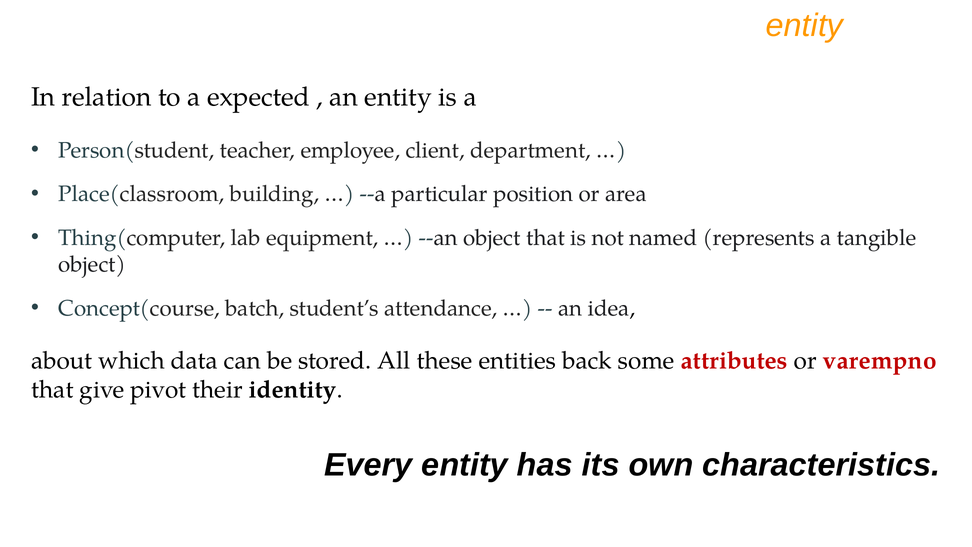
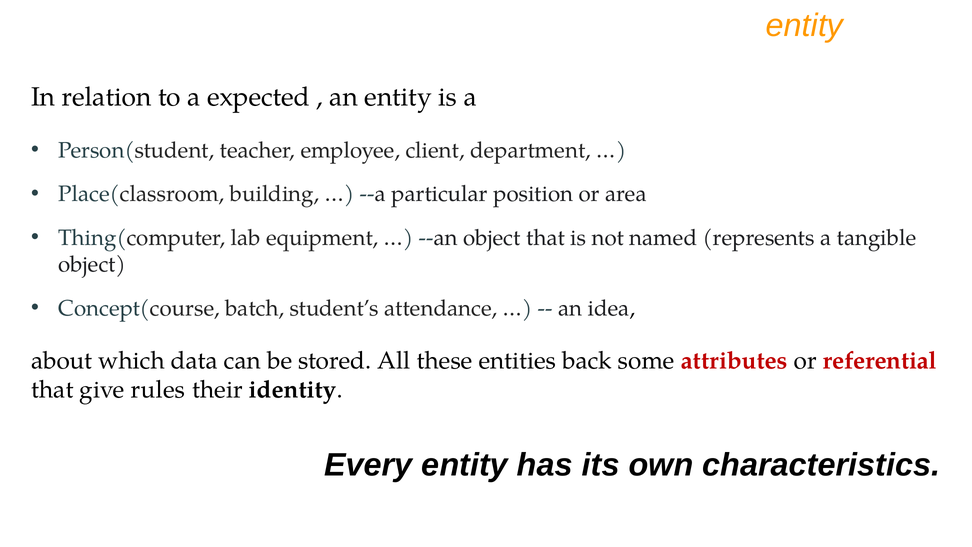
varempno: varempno -> referential (880, 361)
pivot: pivot -> rules (158, 390)
